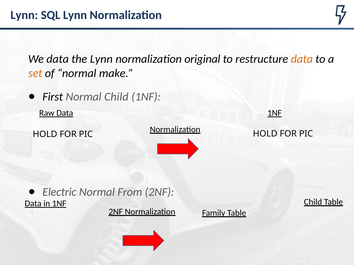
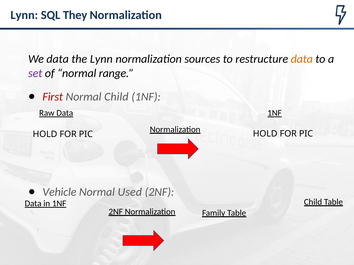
SQL Lynn: Lynn -> They (75, 15)
original: original -> sources (202, 59)
set colour: orange -> purple (35, 73)
make: make -> range (116, 73)
First colour: black -> red (53, 97)
Electric: Electric -> Vehicle (59, 192)
From: From -> Used (130, 192)
